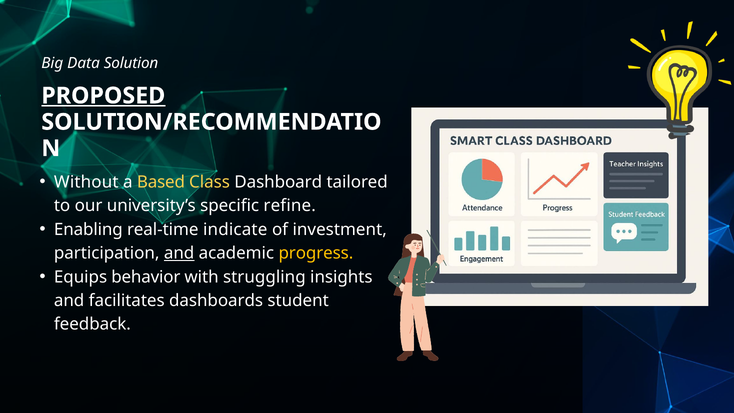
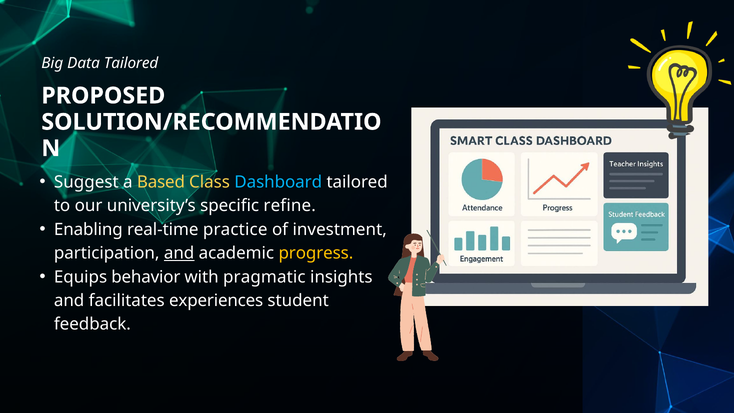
Data Solution: Solution -> Tailored (131, 63)
PROPOSED underline: present -> none (103, 96)
Without: Without -> Suggest (86, 182)
Dashboard colour: white -> light blue (278, 182)
indicate: indicate -> practice (235, 229)
struggling: struggling -> pragmatic (264, 277)
dashboards: dashboards -> experiences (216, 301)
